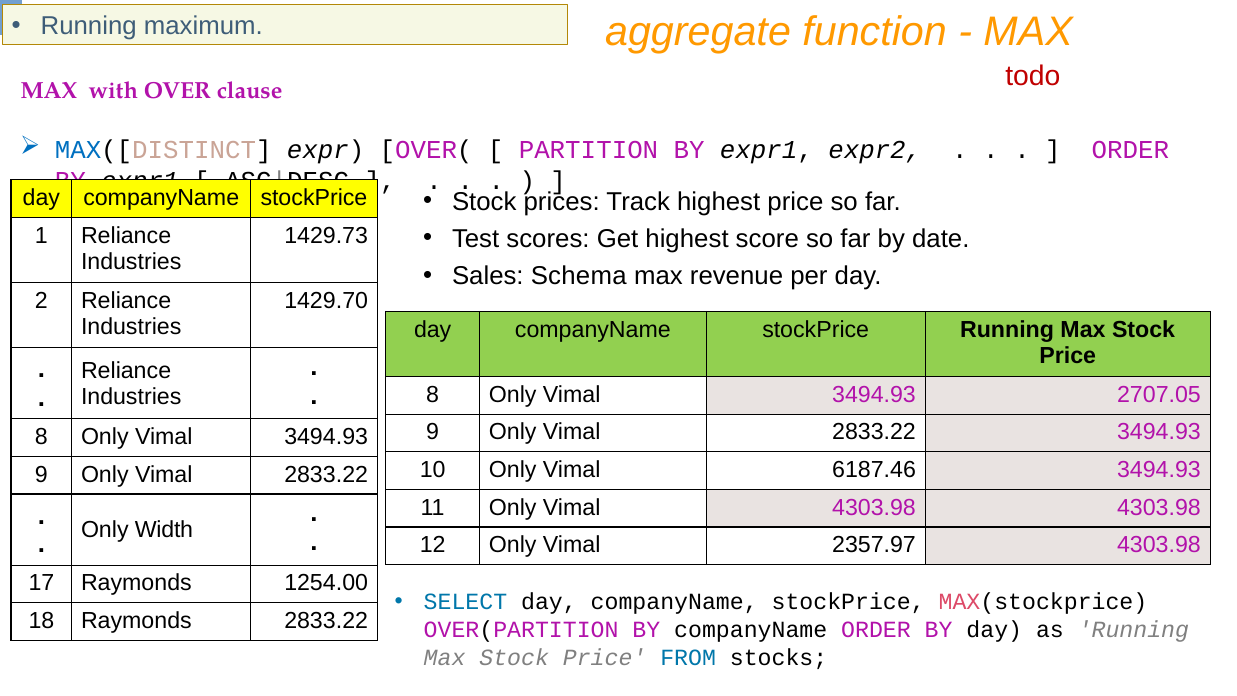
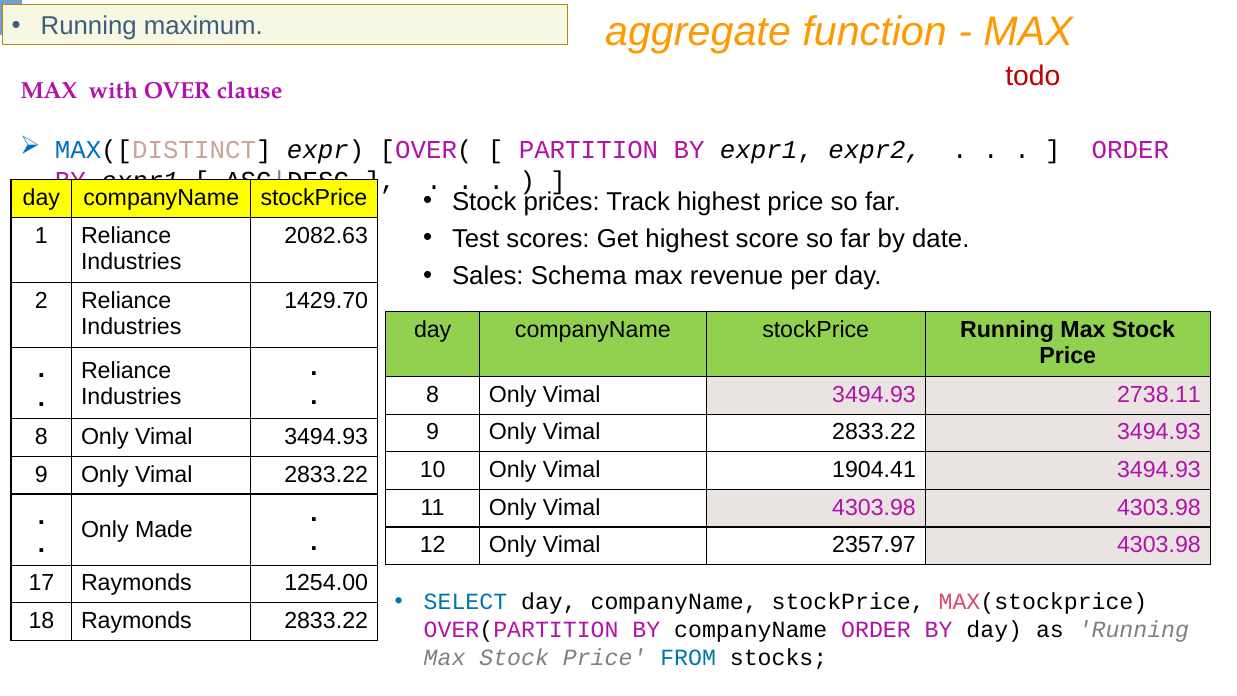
1429.73: 1429.73 -> 2082.63 (326, 235)
2707.05: 2707.05 -> 2738.11 (1159, 394)
6187.46: 6187.46 -> 1904.41 (874, 470)
Width: Width -> Made (164, 530)
